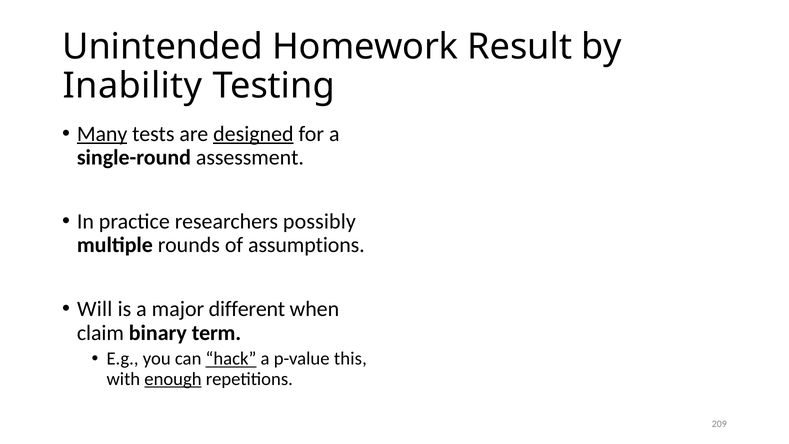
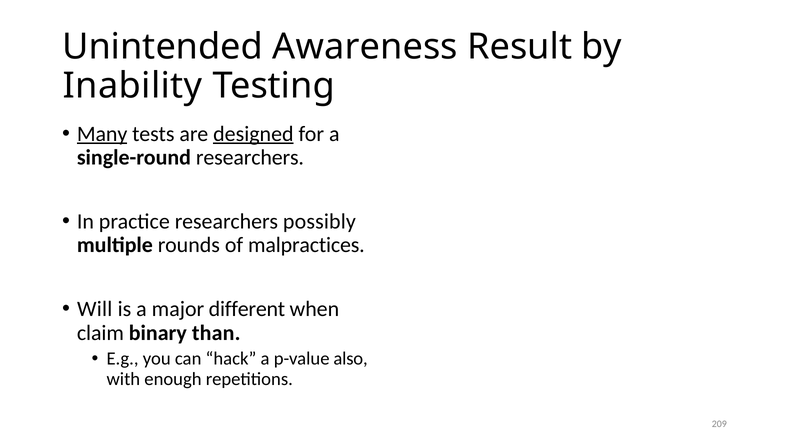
Homework: Homework -> Awareness (365, 47)
single-round assessment: assessment -> researchers (250, 158)
assumptions: assumptions -> malpractices (306, 245)
term: term -> than (216, 333)
hack underline: present -> none (231, 359)
this: this -> also (351, 359)
enough underline: present -> none (173, 379)
